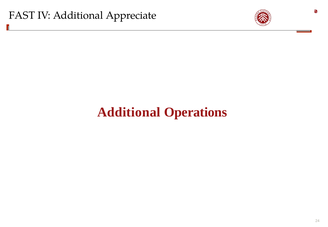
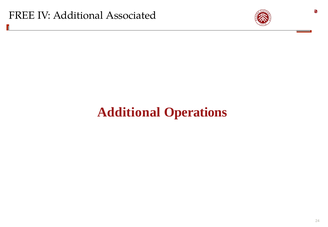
FAST: FAST -> FREE (22, 15)
Appreciate: Appreciate -> Associated (131, 15)
